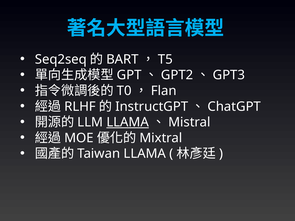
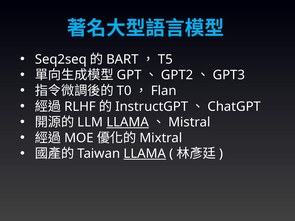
LLAMA underline: none -> present (145, 154)
